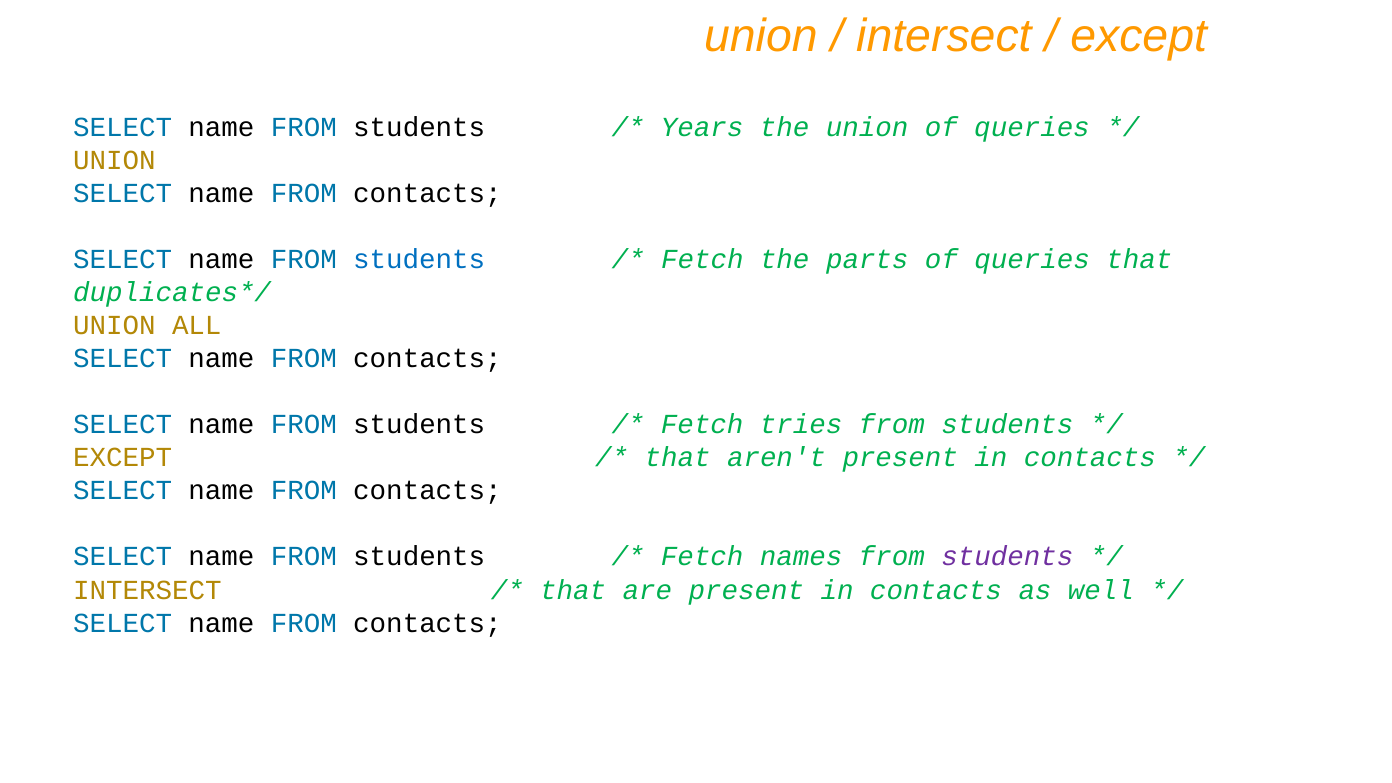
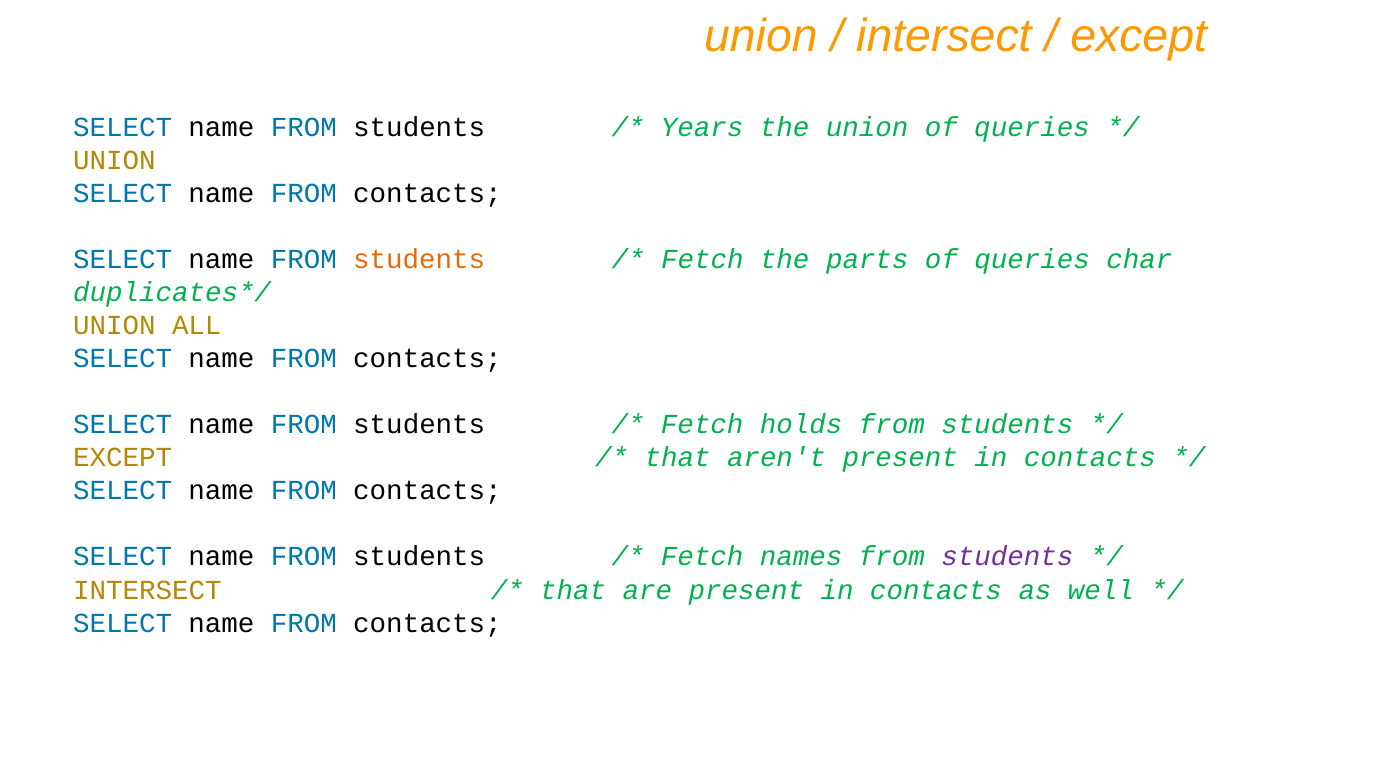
students colour: blue -> orange (419, 259)
queries that: that -> char (1139, 259)
tries: tries -> holds (801, 425)
